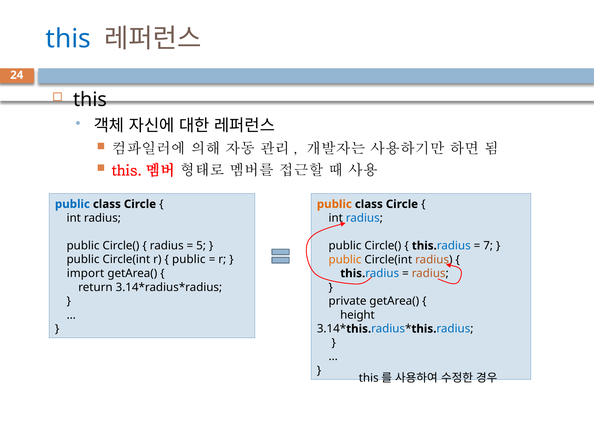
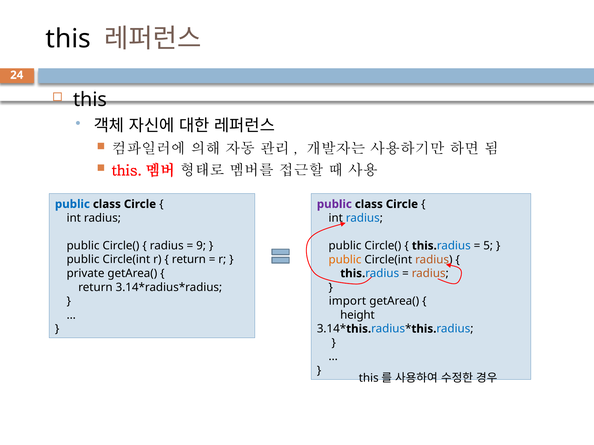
this colour: blue -> black (68, 39)
public colour: orange -> purple (334, 204)
5: 5 -> 9 (201, 246)
7: 7 -> 5 (488, 246)
public: public -> return (189, 260)
import: import -> private (86, 274)
private: private -> import (347, 301)
